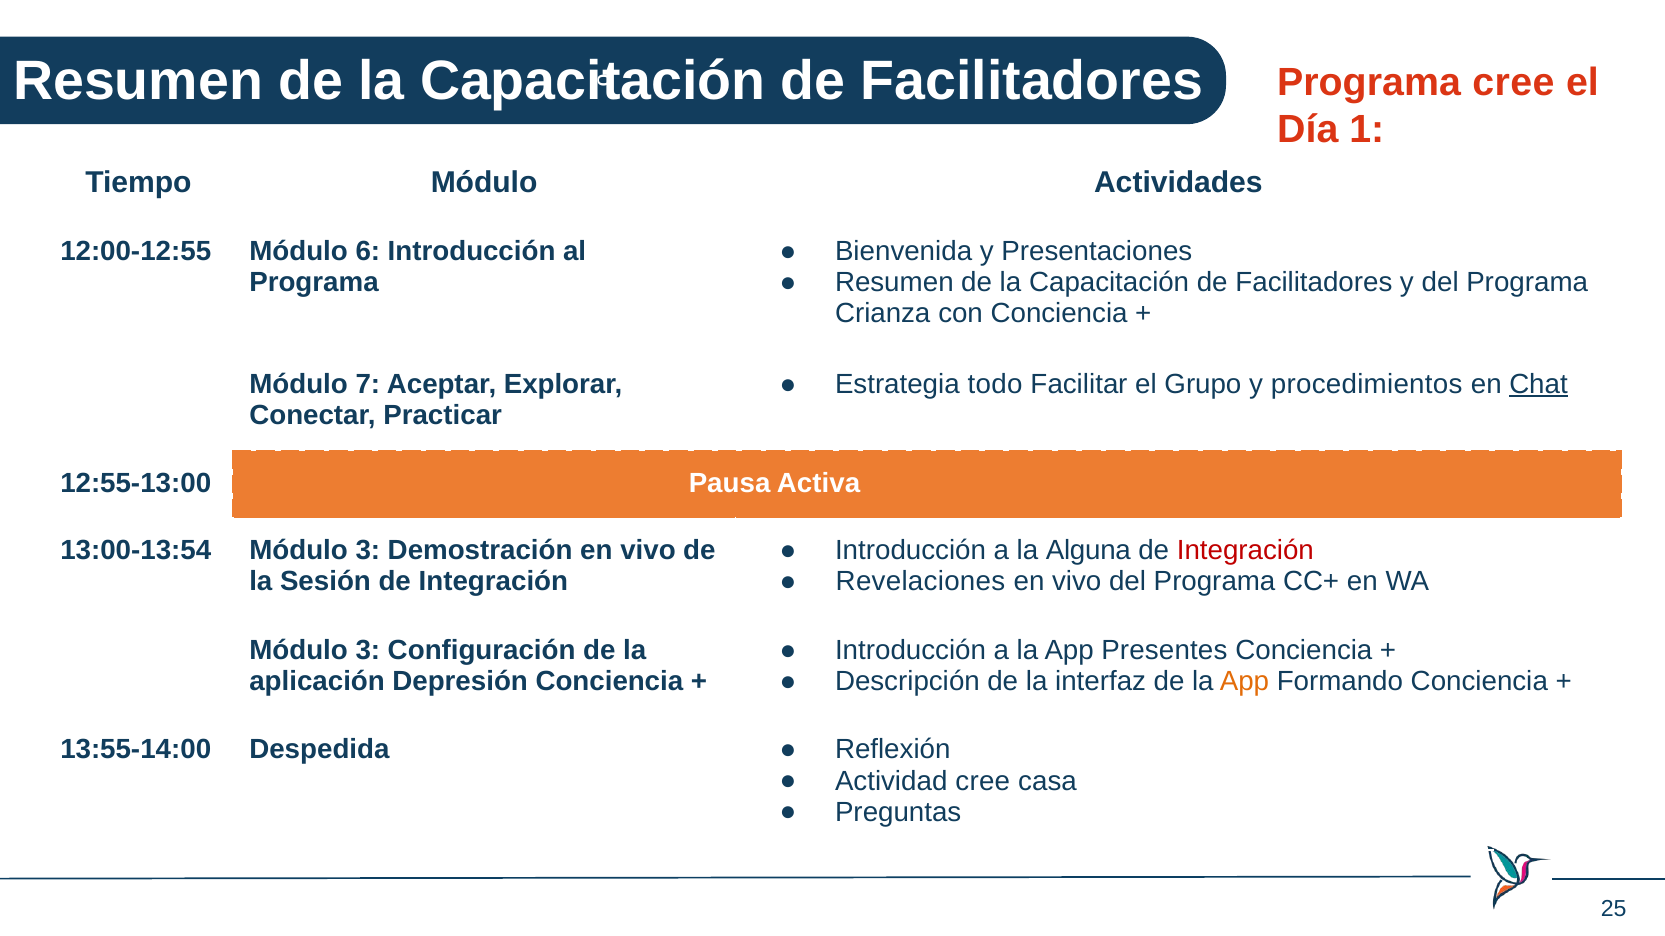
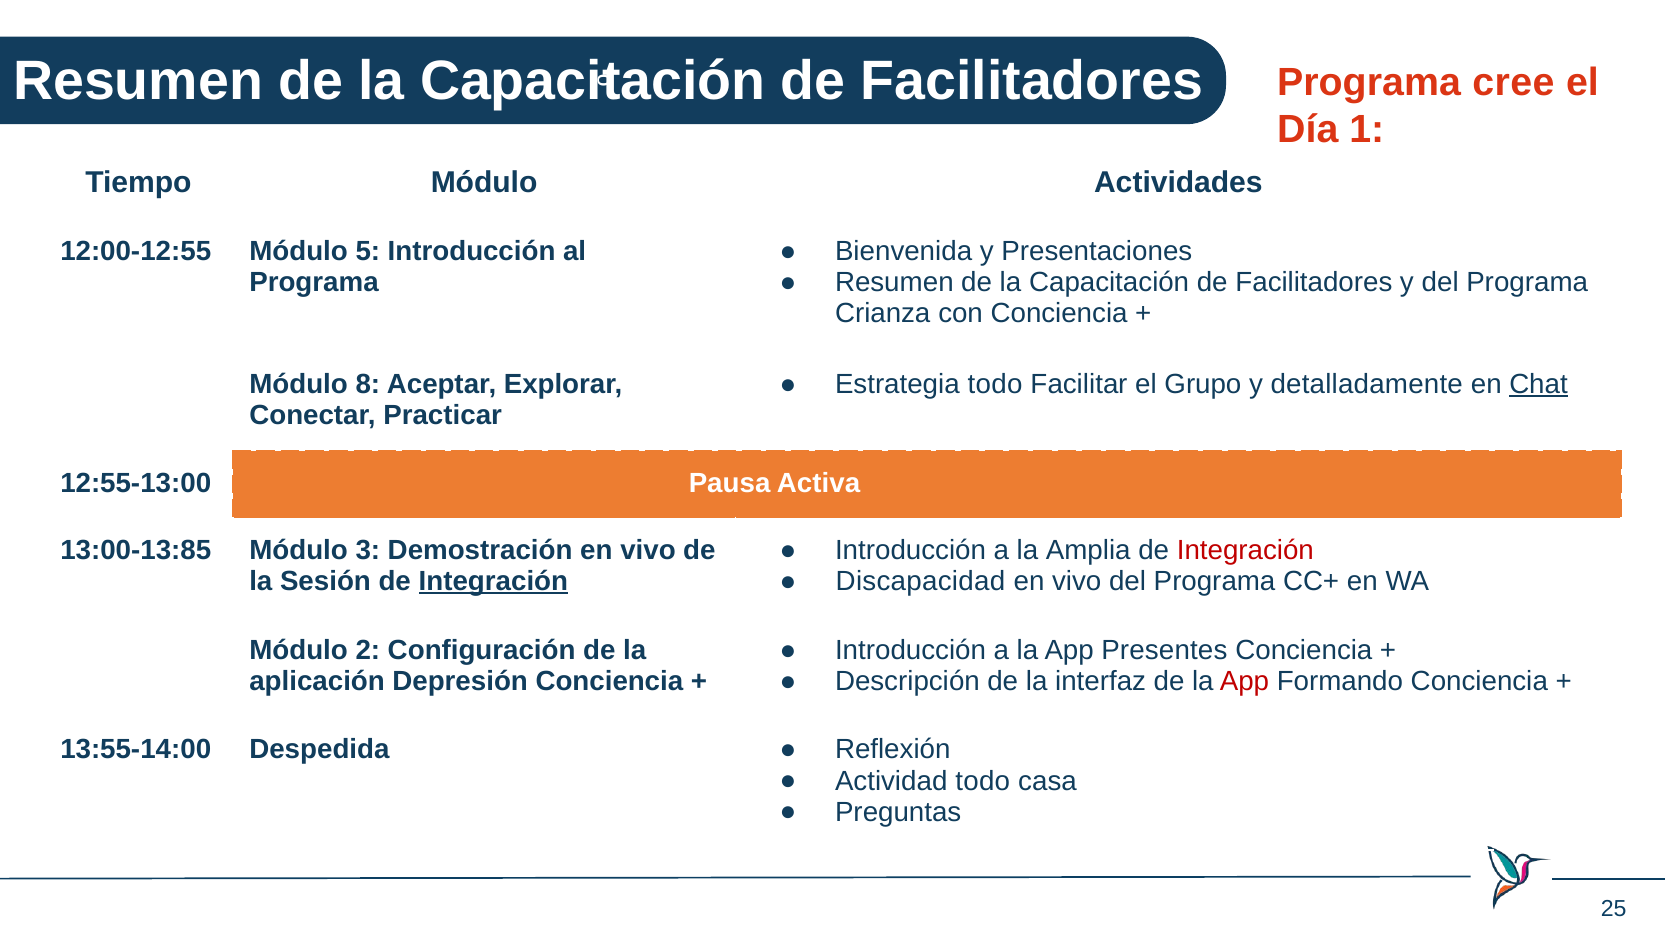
6: 6 -> 5 (368, 251)
procedimientos: procedimientos -> detalladamente (1367, 384)
7: 7 -> 8 (368, 384)
13:00-13:54: 13:00-13:54 -> 13:00-13:85 (136, 551)
Alguna: Alguna -> Amplia (1088, 551)
Revelaciones: Revelaciones -> Discapacidad (920, 582)
Integración underline: none -> present (493, 582)
3: 3 -> 2 (368, 650)
App colour: orange -> red (1244, 682)
Actividad cree: cree -> todo (983, 781)
